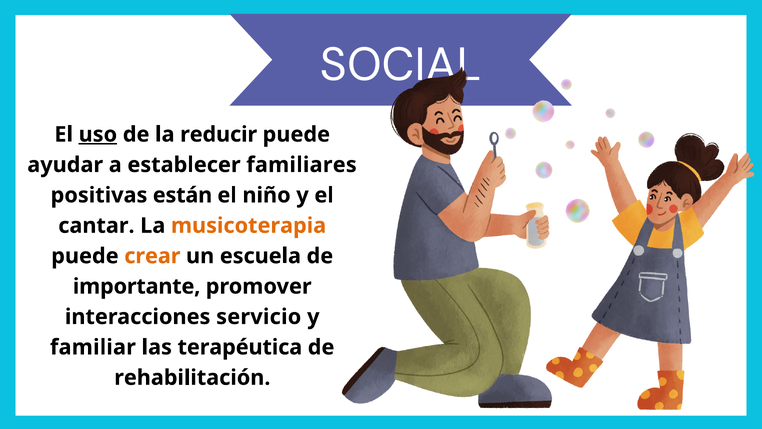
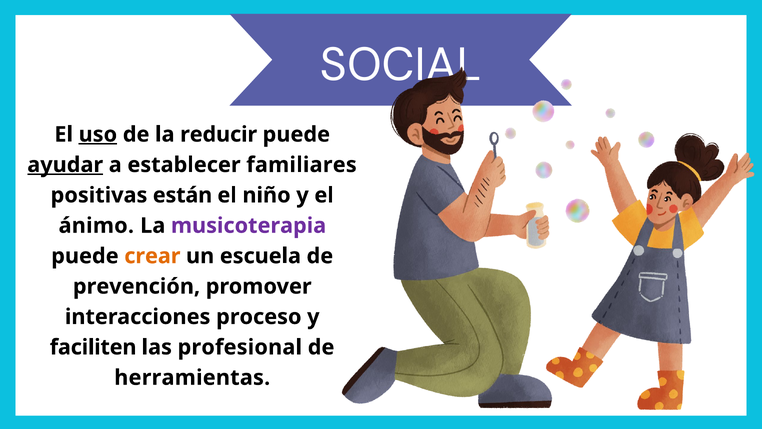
ayudar underline: none -> present (65, 165)
cantar: cantar -> ánimo (96, 225)
musicoterapia colour: orange -> purple (249, 225)
importante: importante -> prevención (137, 286)
servicio: servicio -> proceso (259, 317)
familiar: familiar -> faciliten (93, 347)
terapéutica: terapéutica -> profesional (240, 347)
rehabilitación: rehabilitación -> herramientas (192, 377)
